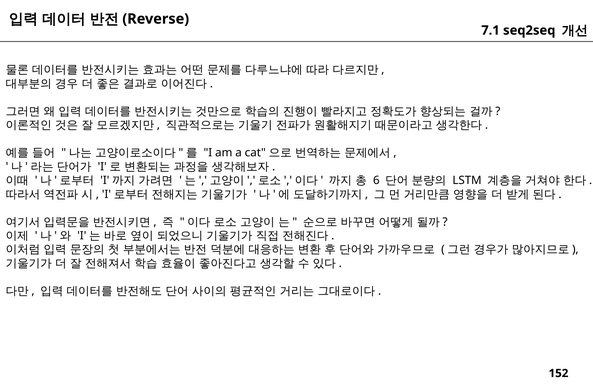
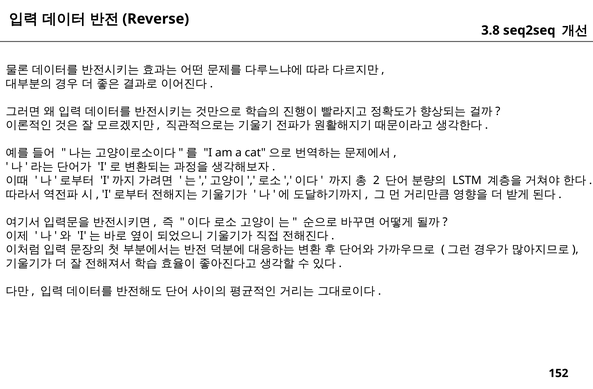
7.1: 7.1 -> 3.8 (490, 30)
6: 6 -> 2 (376, 181)
